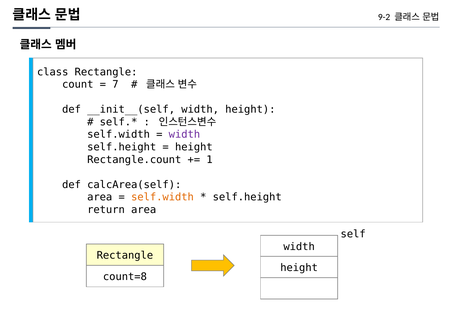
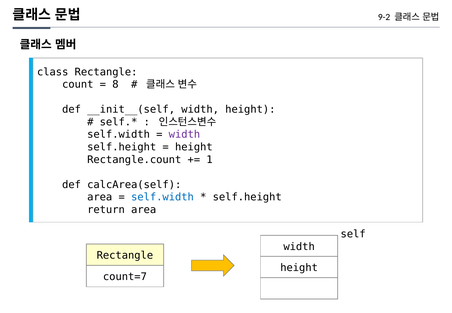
7: 7 -> 8 (115, 84)
self.width colour: orange -> blue (162, 197)
count=8: count=8 -> count=7 (125, 277)
